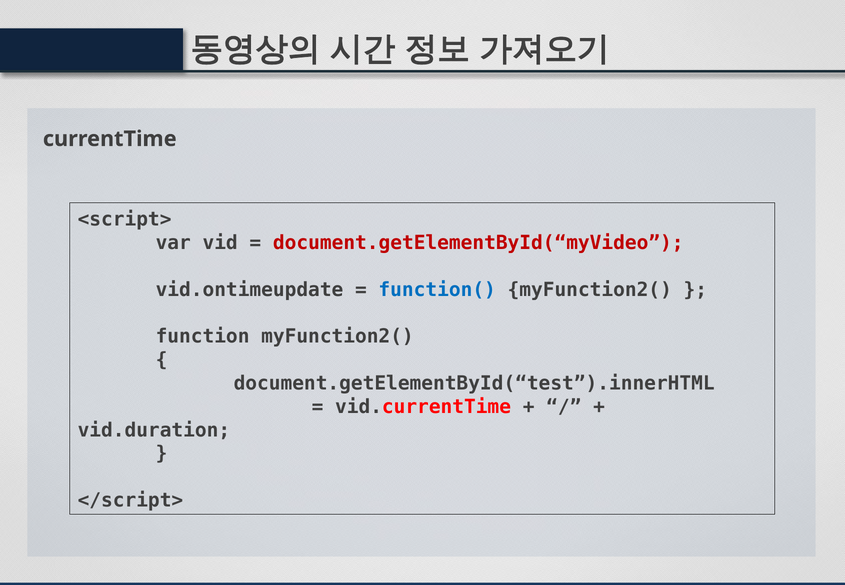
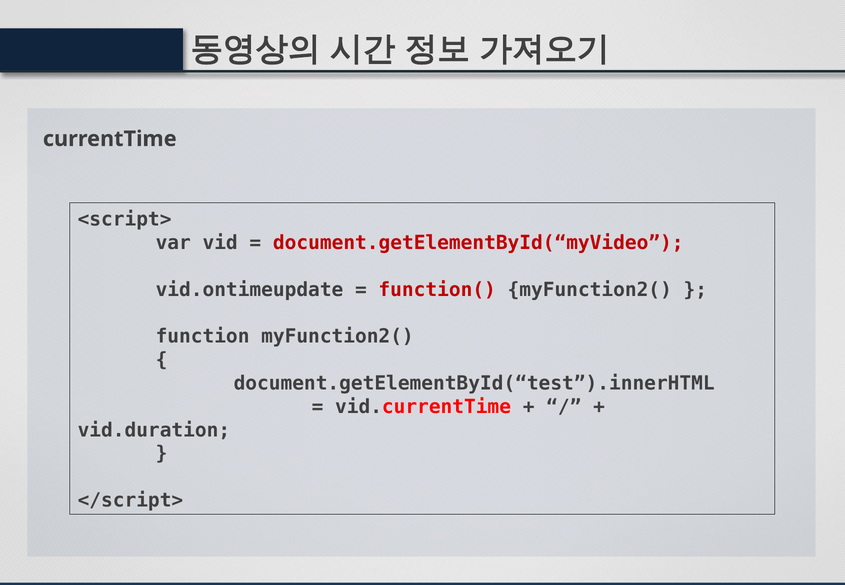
function( colour: blue -> red (437, 290)
